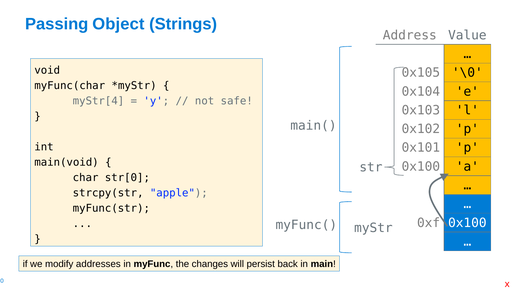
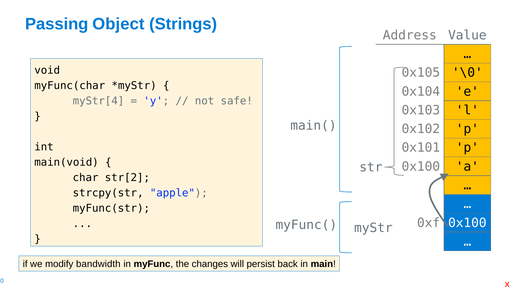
str[0: str[0 -> str[2 (127, 178)
addresses: addresses -> bandwidth (98, 264)
